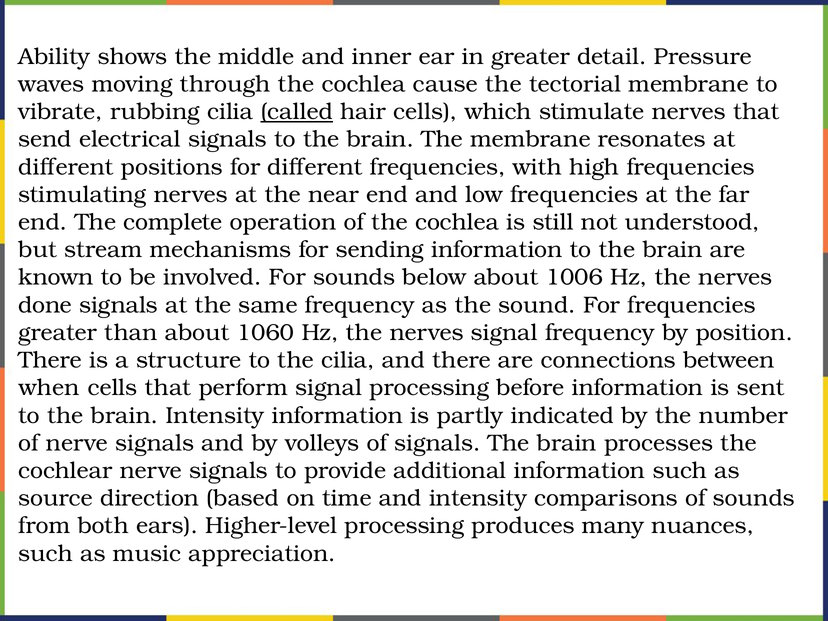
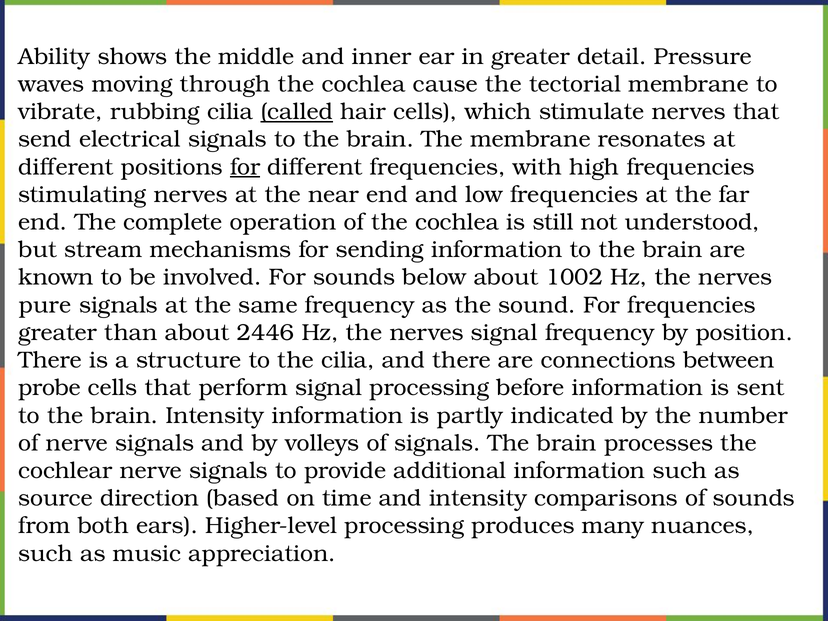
for underline: none -> present (245, 167)
1006: 1006 -> 1002 (574, 277)
done: done -> pure (45, 305)
1060: 1060 -> 2446 (266, 333)
when: when -> probe (49, 388)
